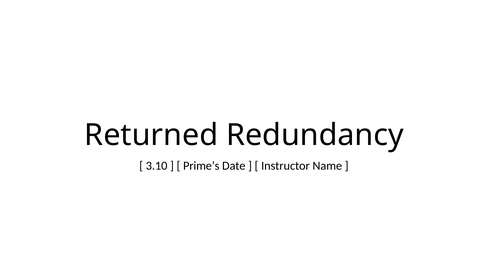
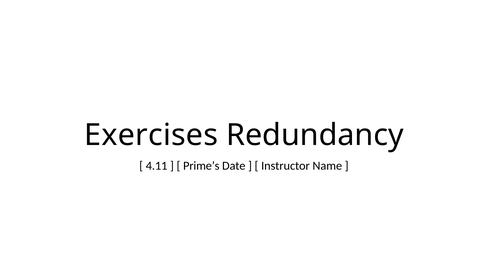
Returned: Returned -> Exercises (151, 136)
3.10: 3.10 -> 4.11 (157, 166)
